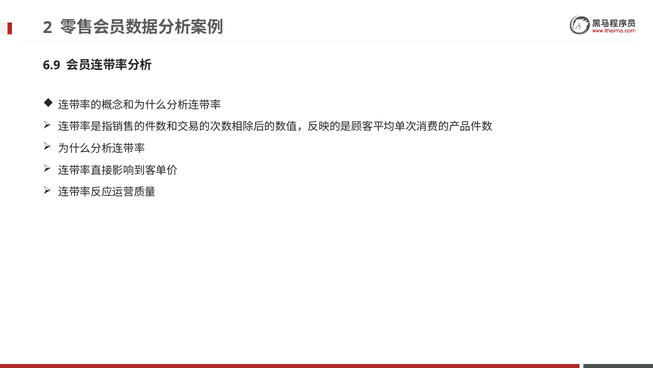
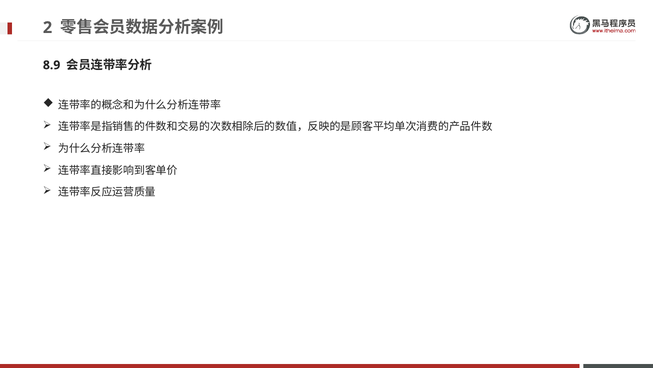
6.9: 6.9 -> 8.9 (52, 65)
